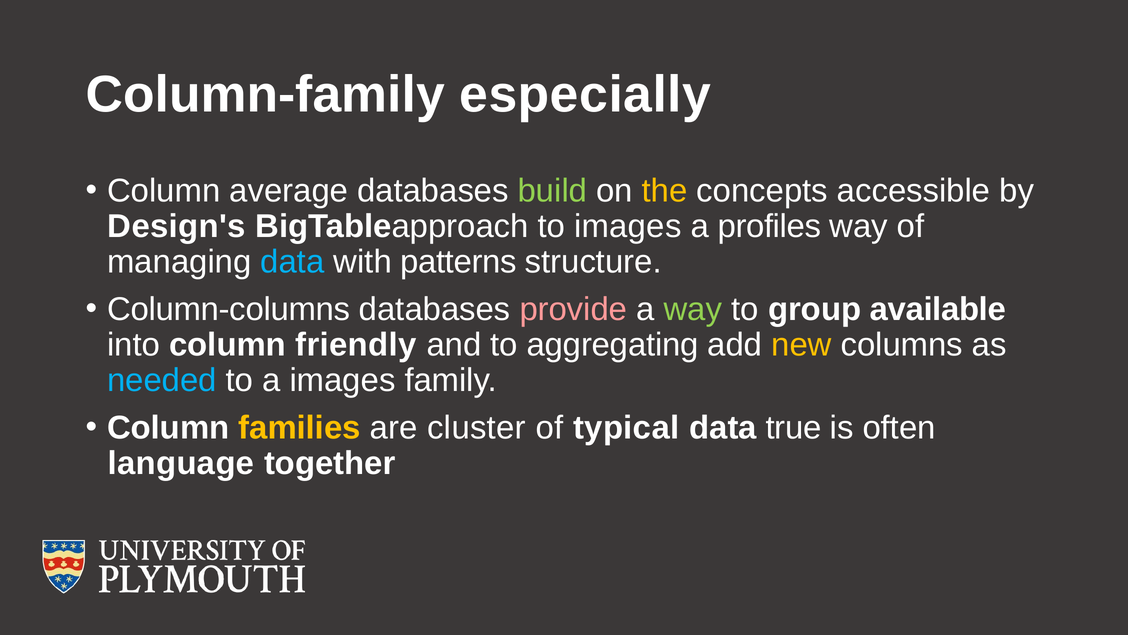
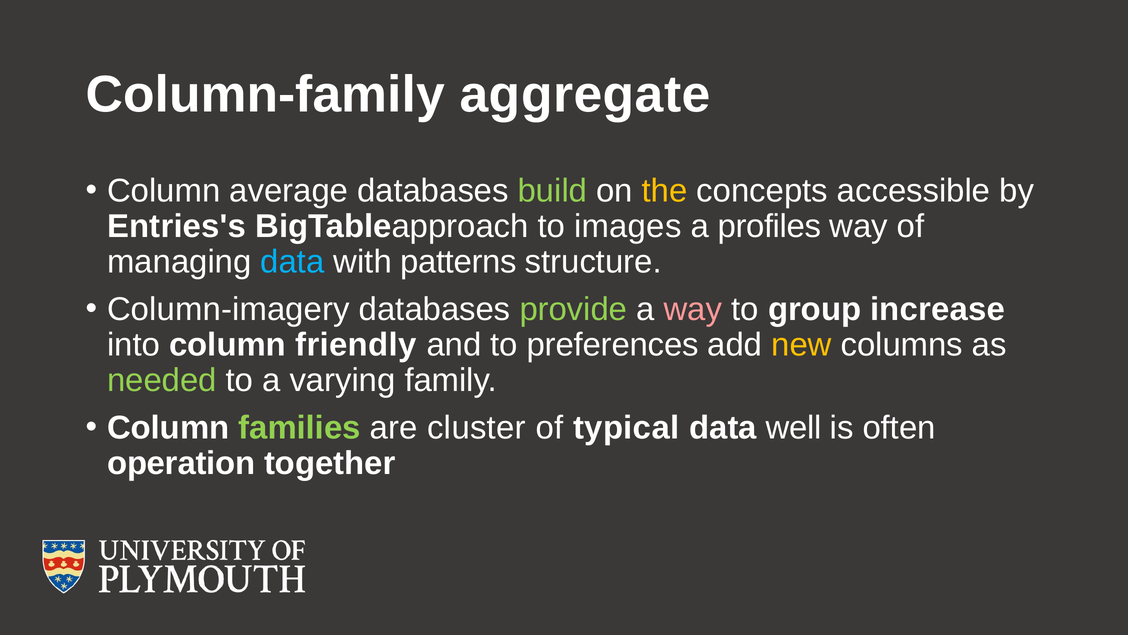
especially: especially -> aggregate (585, 95)
Design's: Design's -> Entries's (177, 226)
Column-columns: Column-columns -> Column-imagery (228, 309)
provide colour: pink -> light green (573, 309)
way colour: light green -> pink (693, 309)
available: available -> increase (938, 309)
aggregating: aggregating -> preferences (613, 345)
needed colour: light blue -> light green (162, 380)
a images: images -> varying (343, 380)
families colour: yellow -> light green (299, 427)
true: true -> well (793, 427)
language: language -> operation (181, 463)
